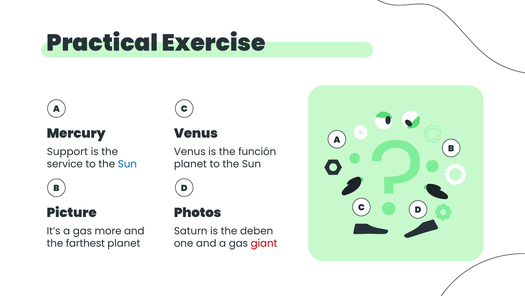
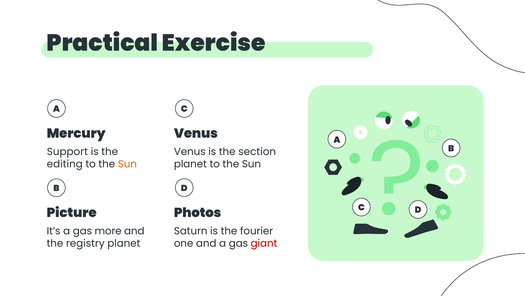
función: función -> section (257, 151)
service: service -> editing (65, 164)
Sun colour: blue -> orange (127, 164)
deben: deben -> fourier (257, 231)
farthest: farthest -> registry (85, 243)
